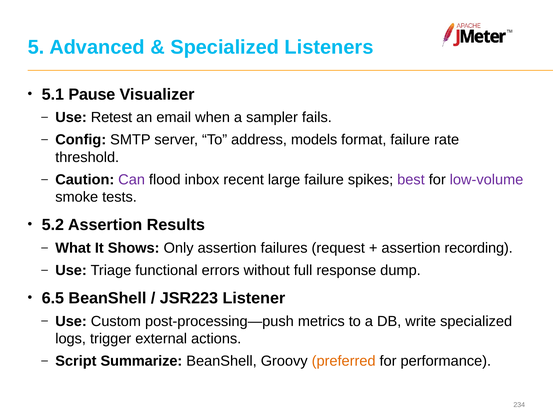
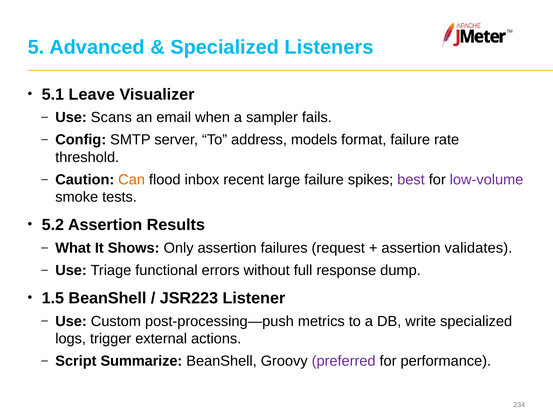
Pause: Pause -> Leave (92, 94)
Retest: Retest -> Scans (111, 117)
Can colour: purple -> orange (132, 180)
recording: recording -> validates (478, 248)
6.5: 6.5 -> 1.5 (53, 298)
preferred colour: orange -> purple (344, 361)
